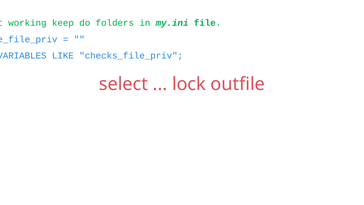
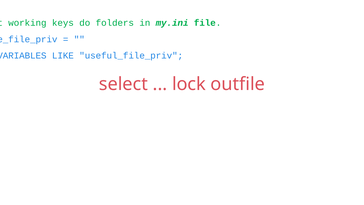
keep: keep -> keys (63, 23)
checks_file_priv: checks_file_priv -> useful_file_priv (131, 56)
